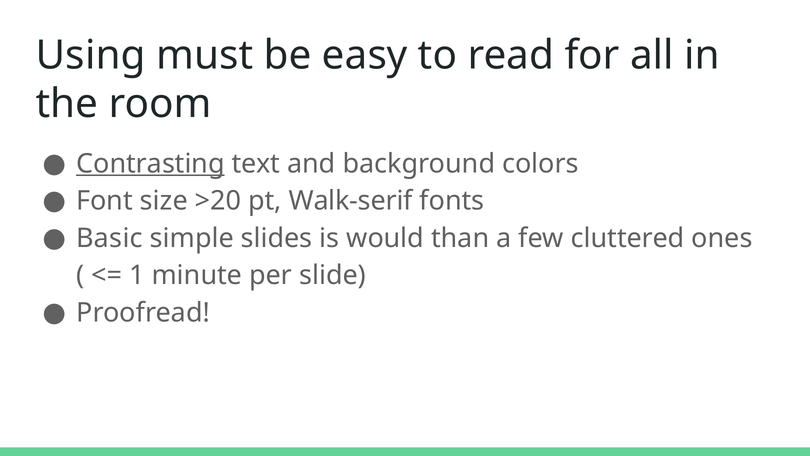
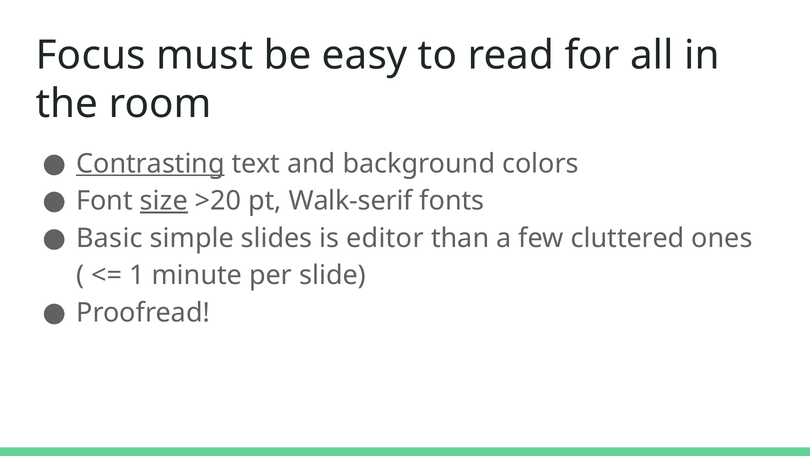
Using: Using -> Focus (91, 55)
size underline: none -> present (164, 201)
would: would -> editor (385, 238)
